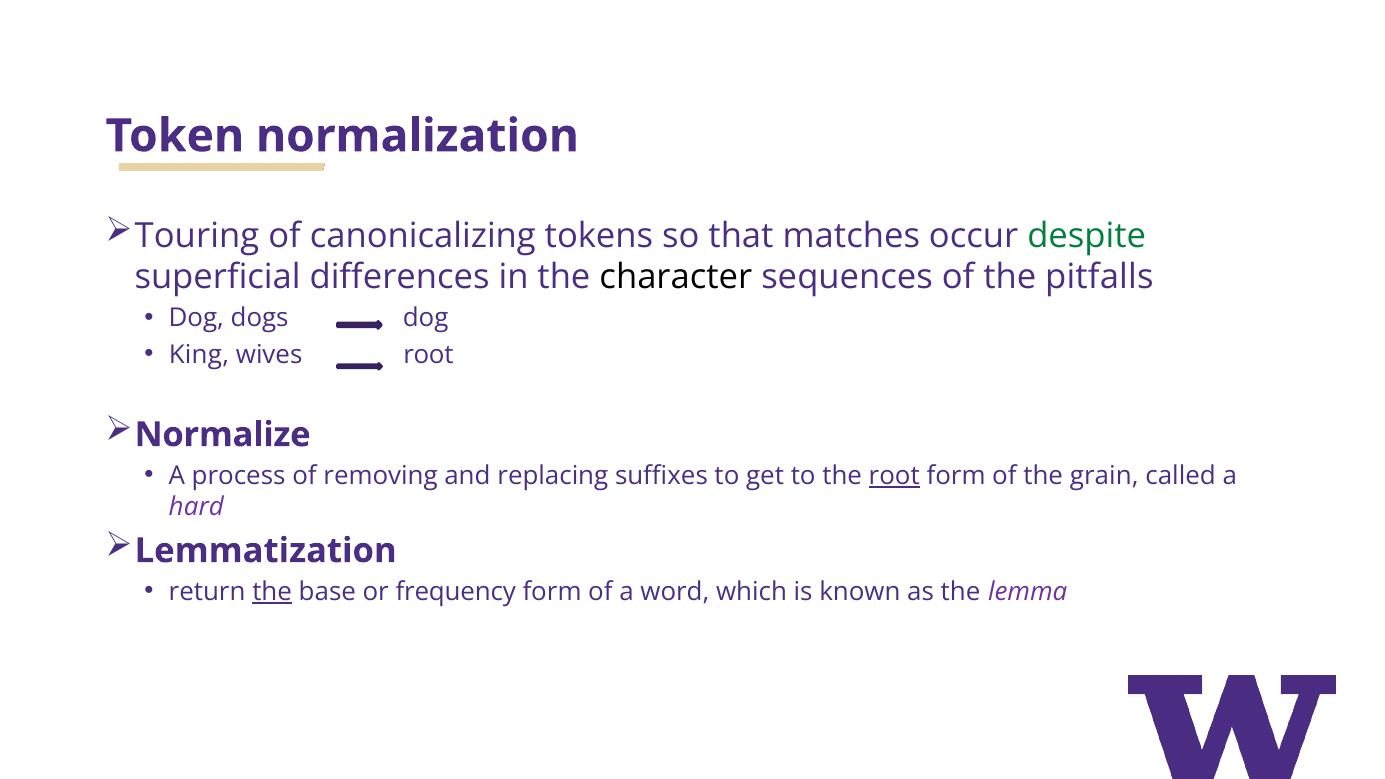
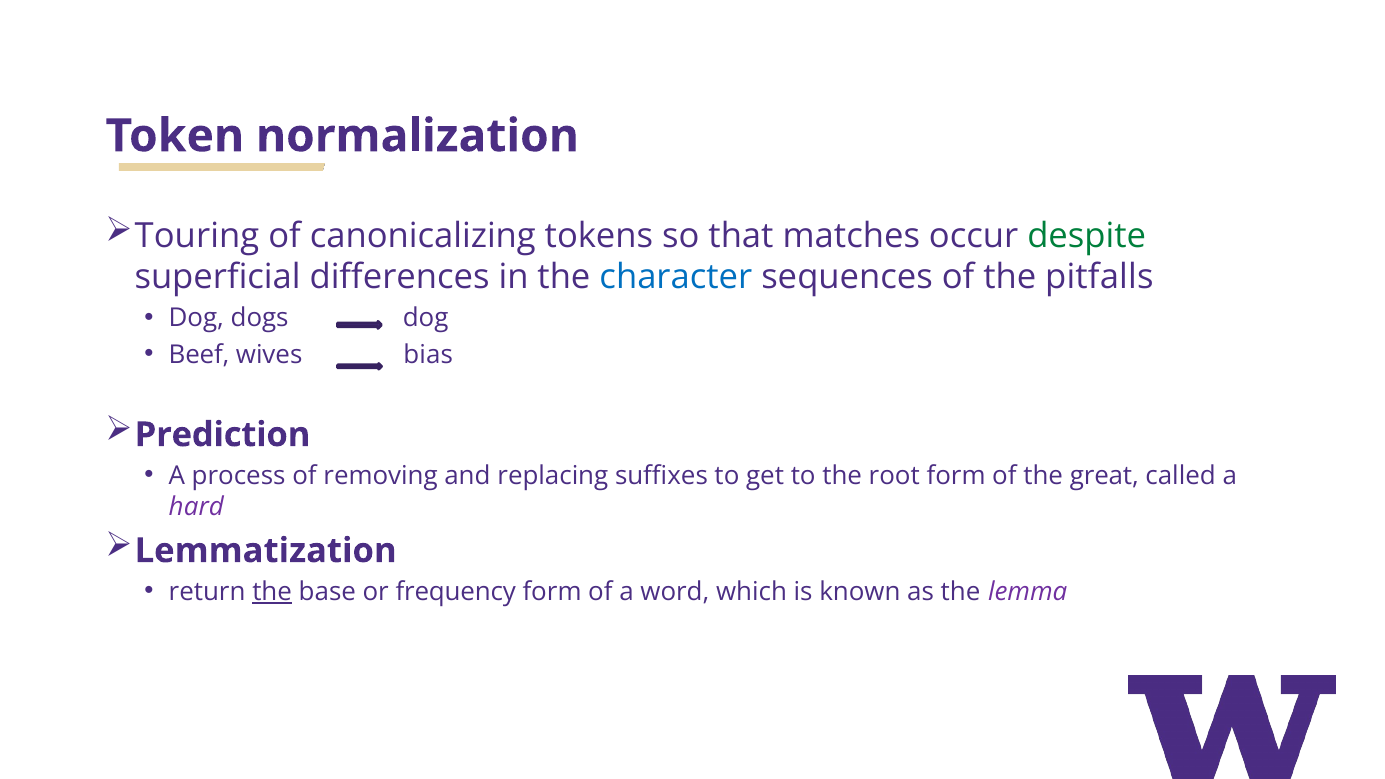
character colour: black -> blue (676, 277)
King: King -> Beef (199, 355)
wives root: root -> bias (428, 355)
Normalize: Normalize -> Prediction (222, 435)
root underline: present -> none (894, 476)
grain: grain -> great (1104, 476)
